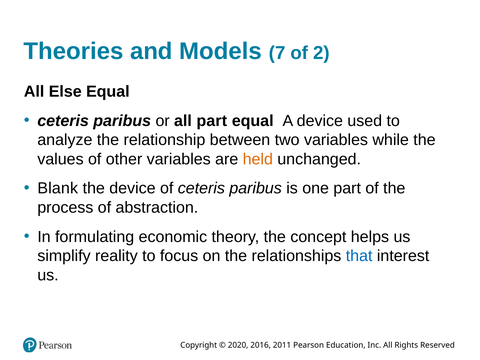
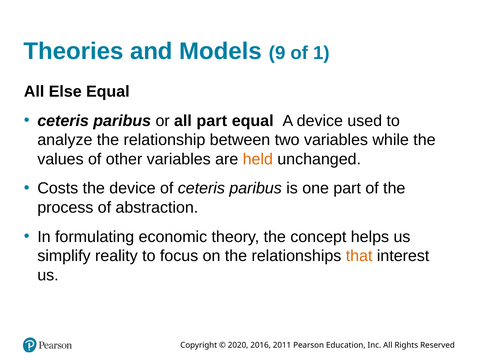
7: 7 -> 9 (277, 53)
2: 2 -> 1 (322, 53)
Blank: Blank -> Costs (58, 188)
that colour: blue -> orange (359, 256)
